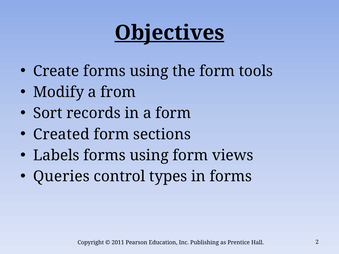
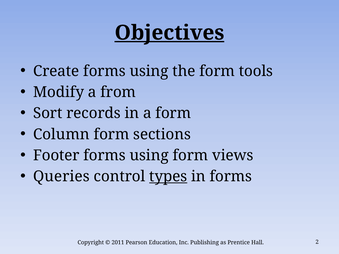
Created: Created -> Column (61, 134)
Labels: Labels -> Footer (56, 156)
types underline: none -> present (168, 177)
